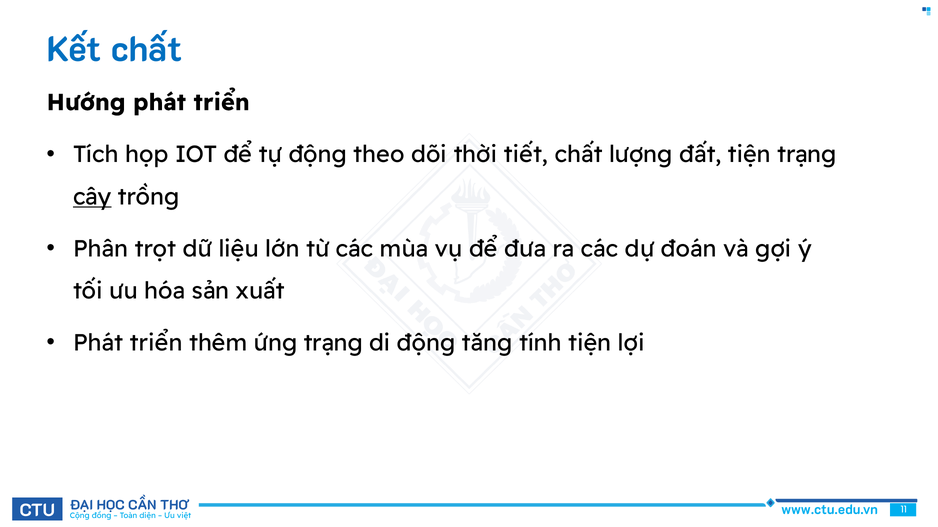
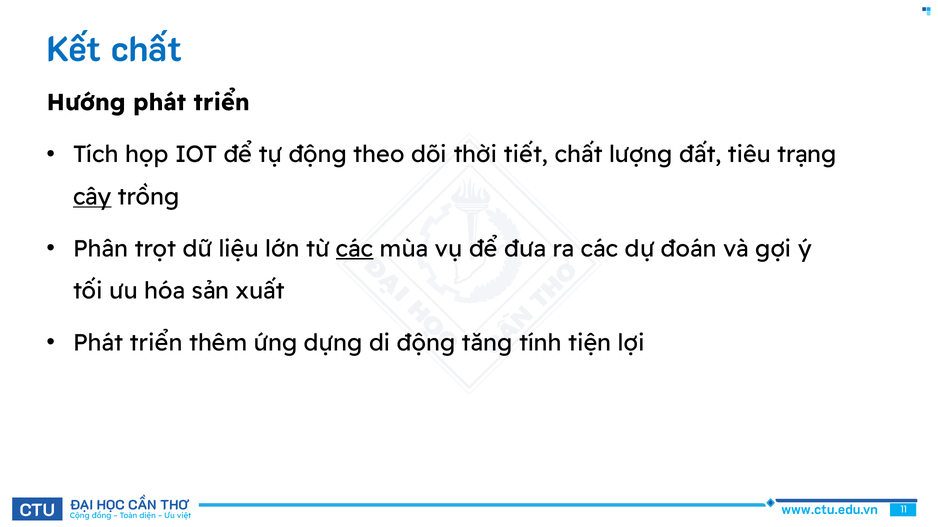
đất tiện: tiện -> tiêu (749, 155)
các underline: none -> present (355, 249)
ứng trạng: trạng -> dựng (333, 343)
